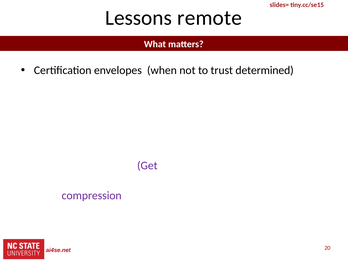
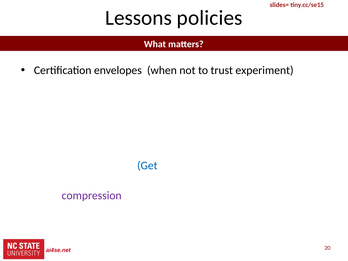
remote: remote -> policies (210, 18)
determined: determined -> experiment (265, 70)
Get colour: purple -> blue (147, 166)
